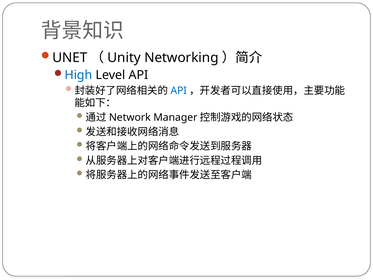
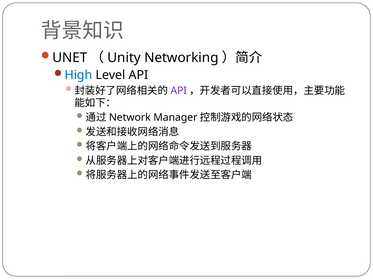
API colour: blue -> purple (179, 91)
